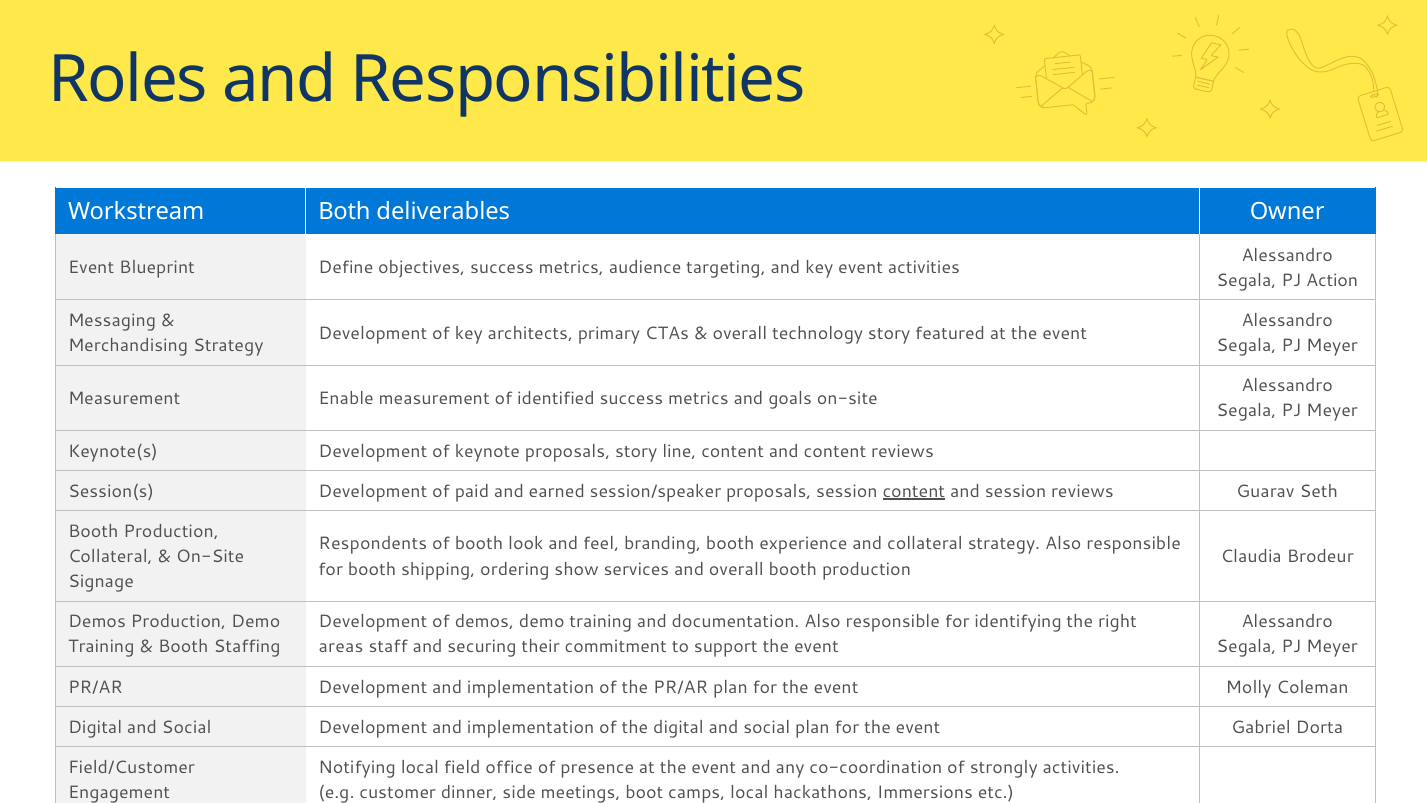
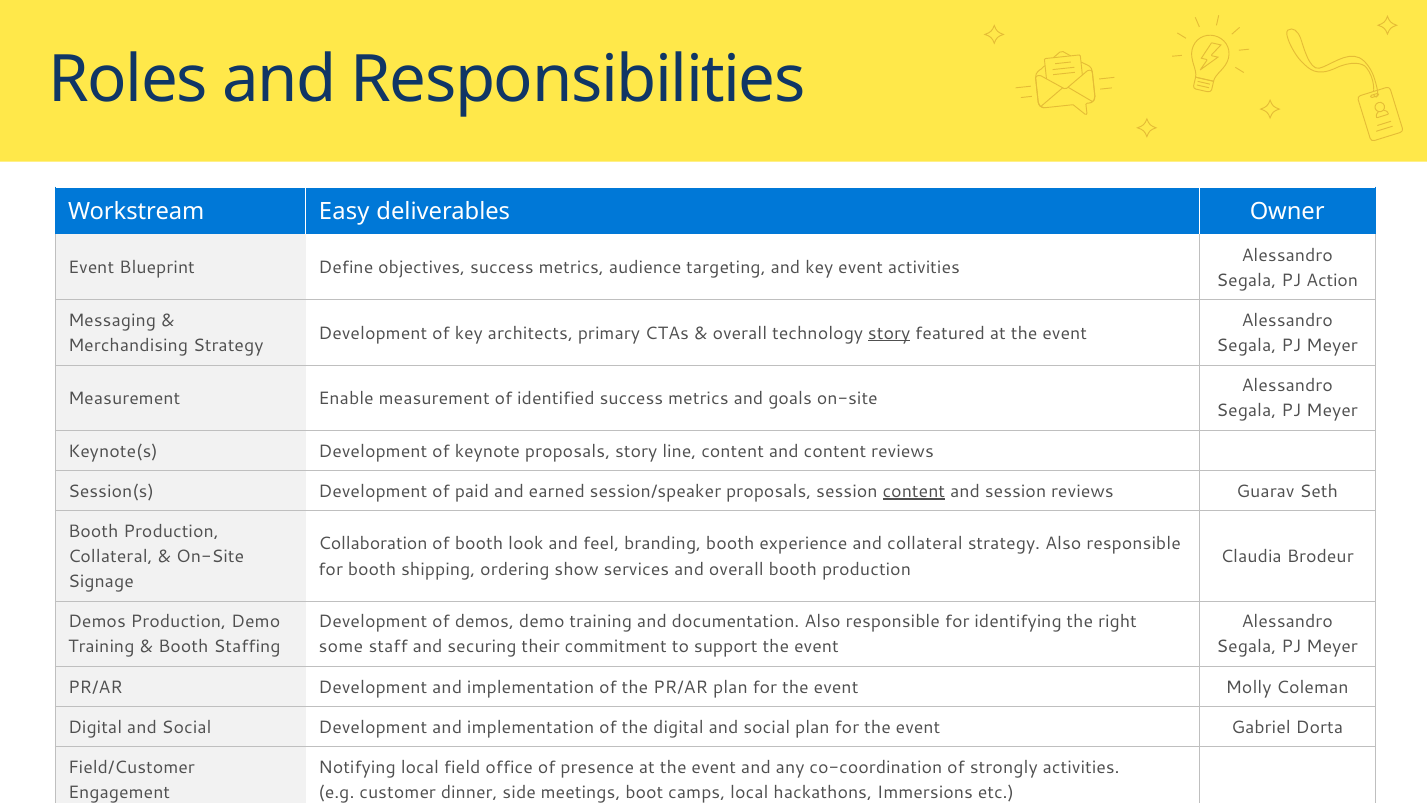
Both: Both -> Easy (344, 212)
story underline: none -> present (889, 333)
Respondents: Respondents -> Collaboration (373, 544)
areas: areas -> some (341, 647)
